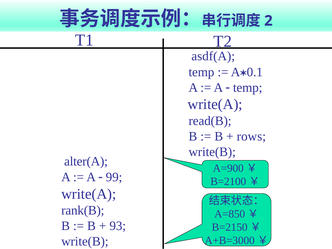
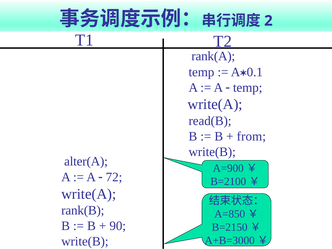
asdf(A: asdf(A -> rank(A (213, 56)
rows: rows -> from (251, 136)
99: 99 -> 72 (114, 177)
93: 93 -> 90 (118, 226)
